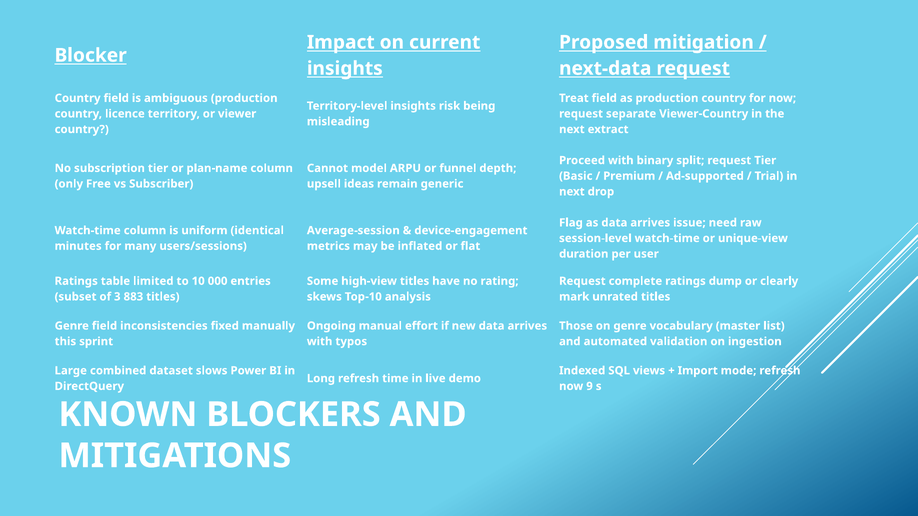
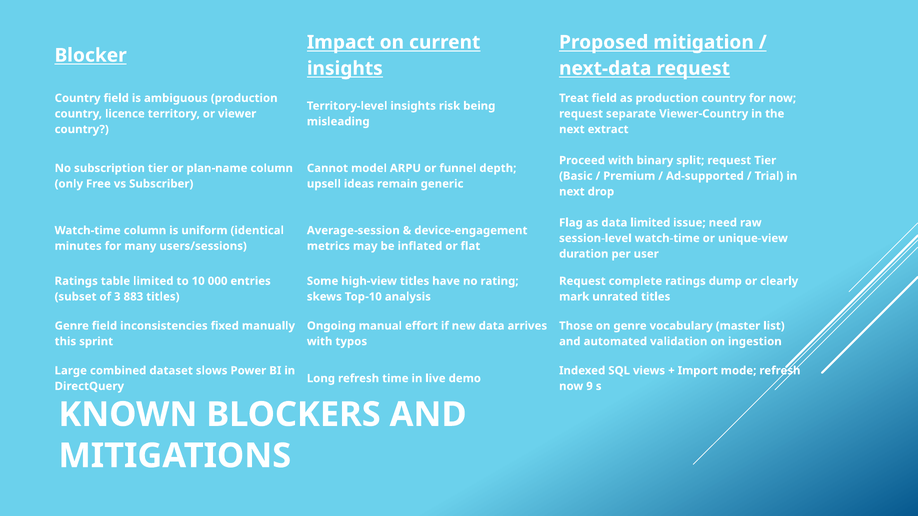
as data arrives: arrives -> limited (650, 223)
